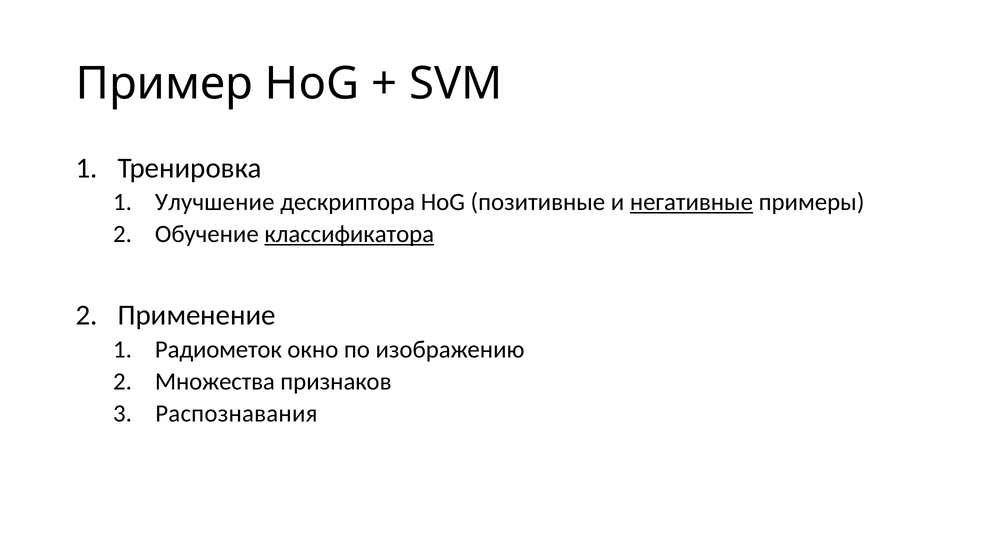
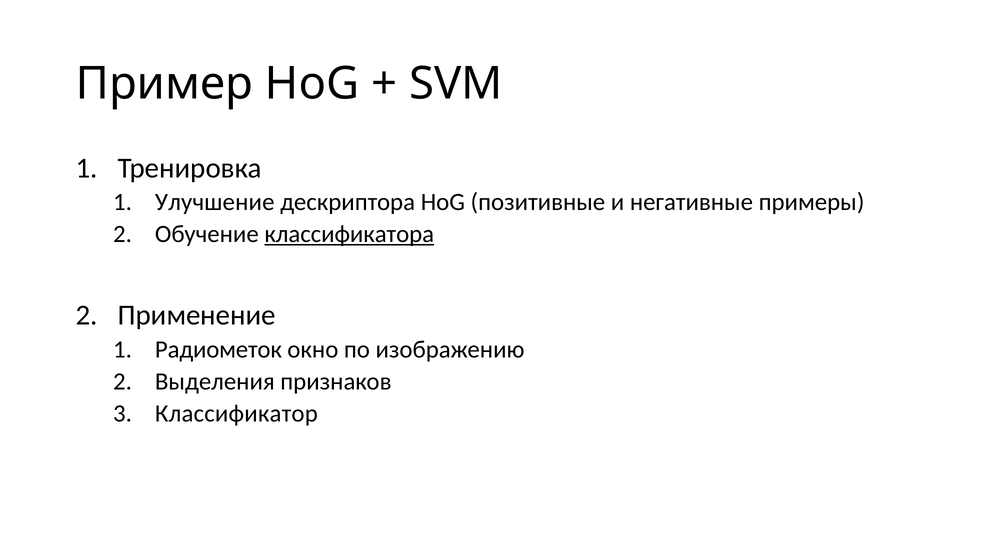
негативные underline: present -> none (691, 202)
Множества: Множества -> Выделения (215, 382)
Распознавания: Распознавания -> Классификатор (236, 414)
